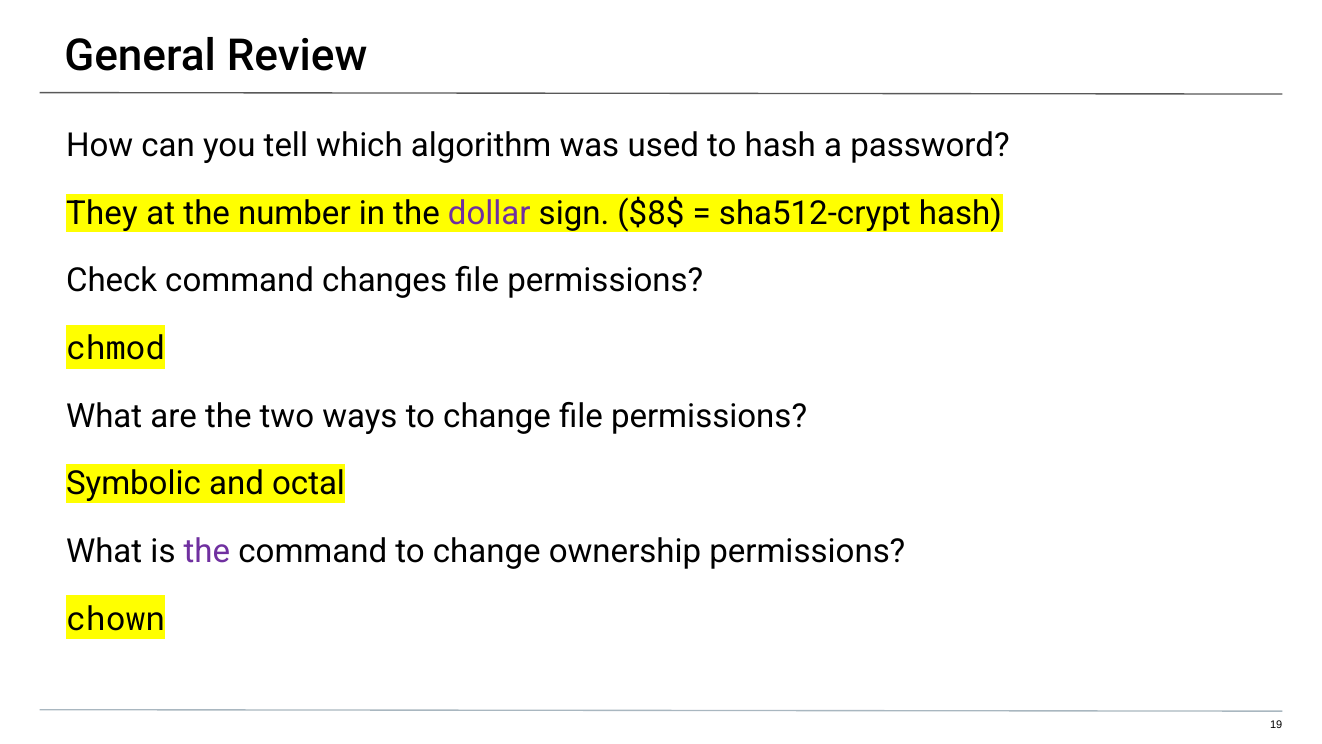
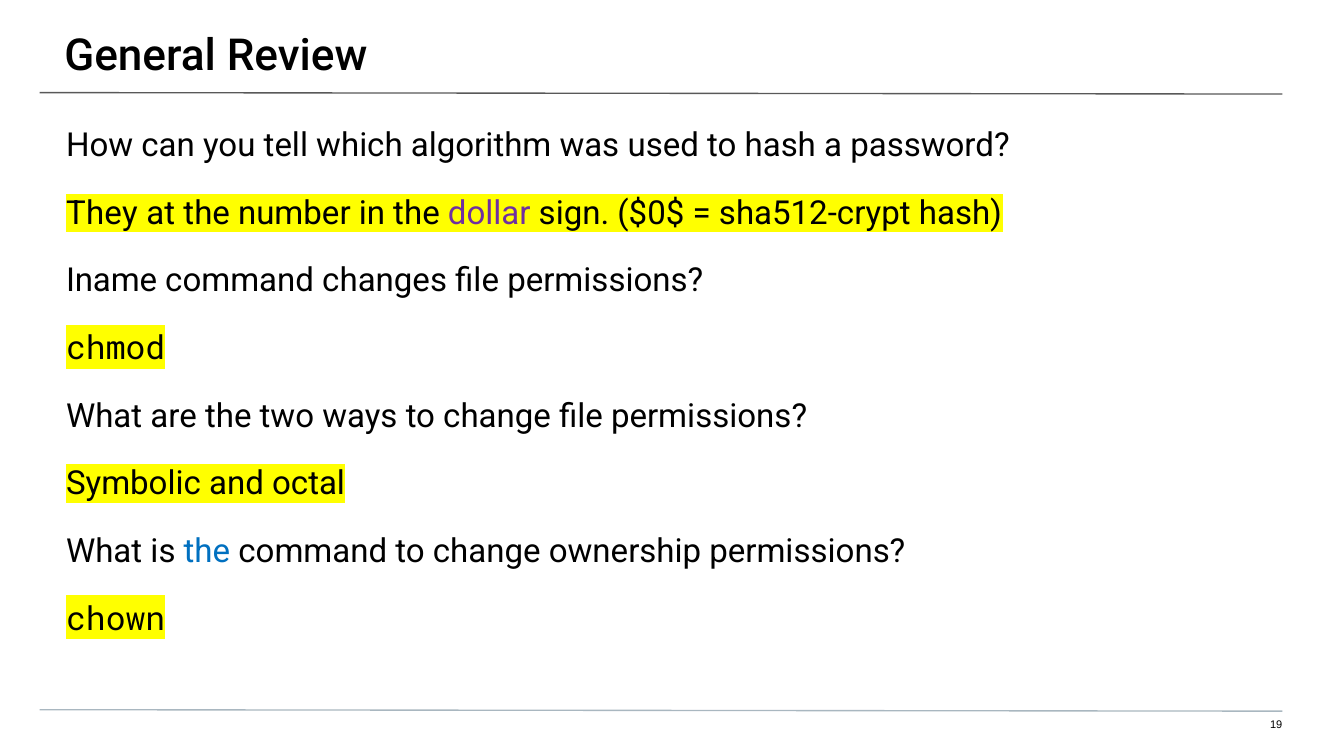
$8$: $8$ -> $0$ (651, 213)
Check: Check -> Iname (112, 281)
the colour: purple -> blue (207, 551)
